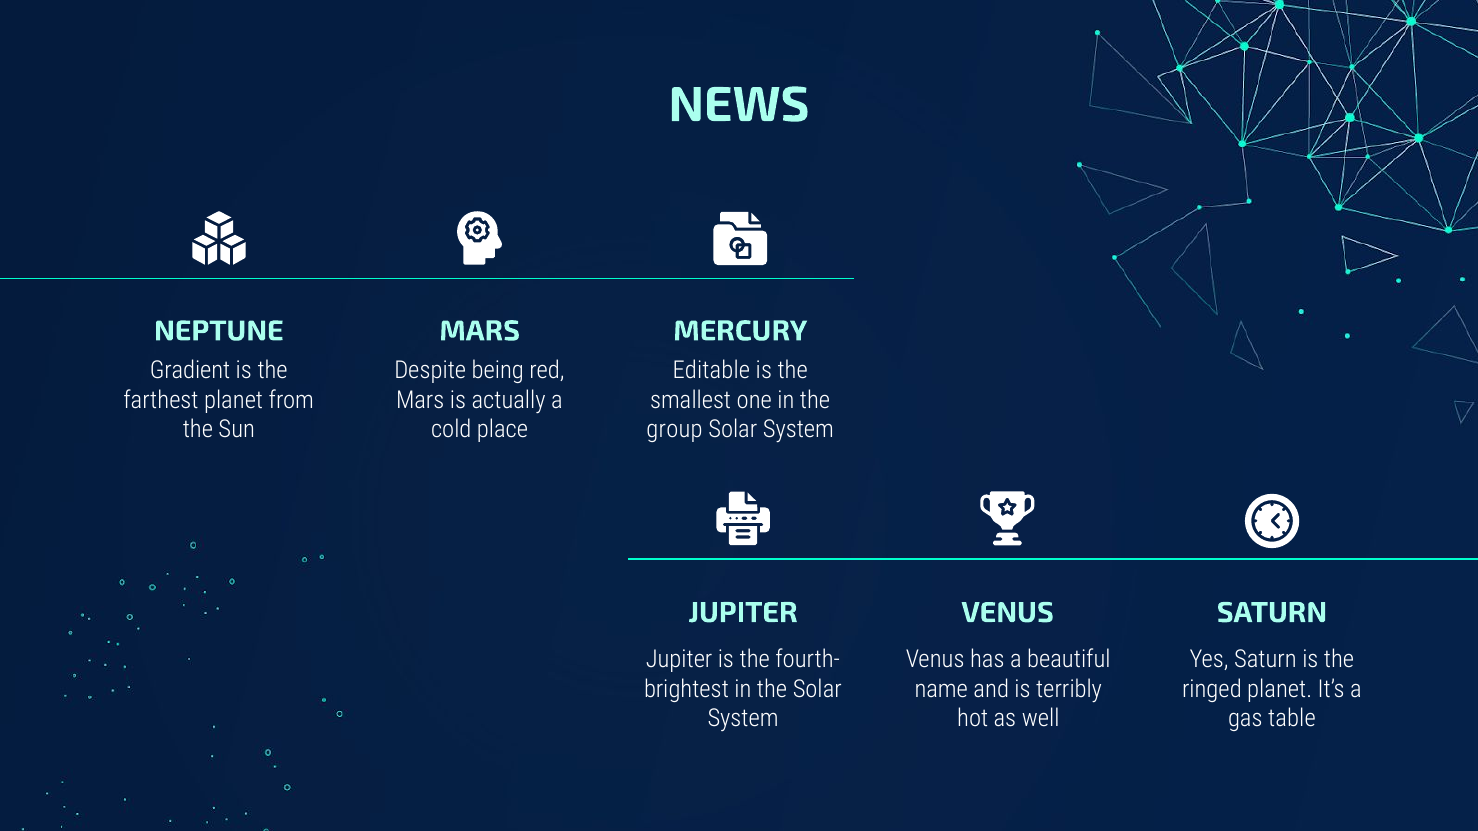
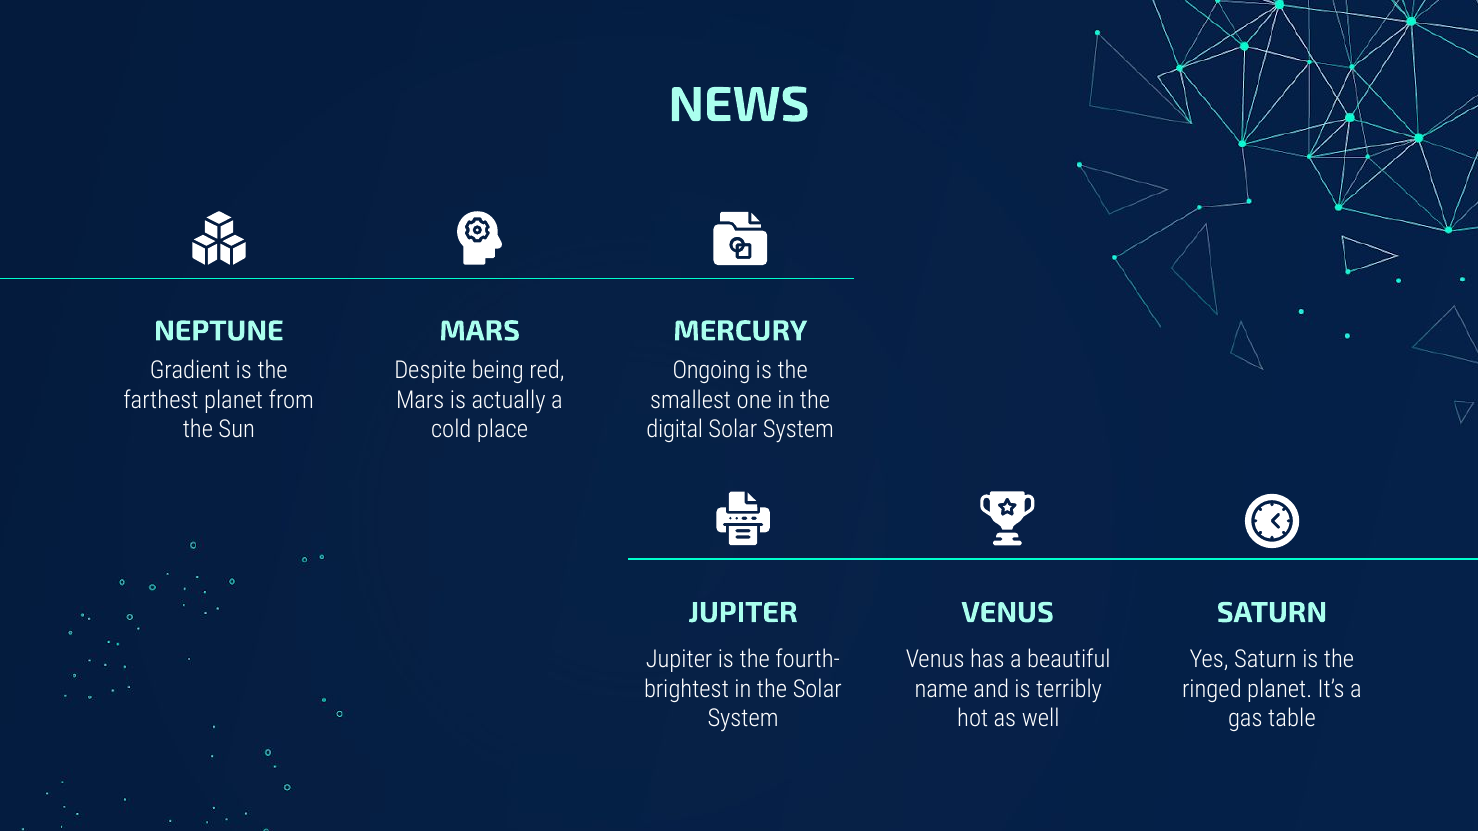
Editable: Editable -> Ongoing (712, 371)
group: group -> digital (675, 430)
